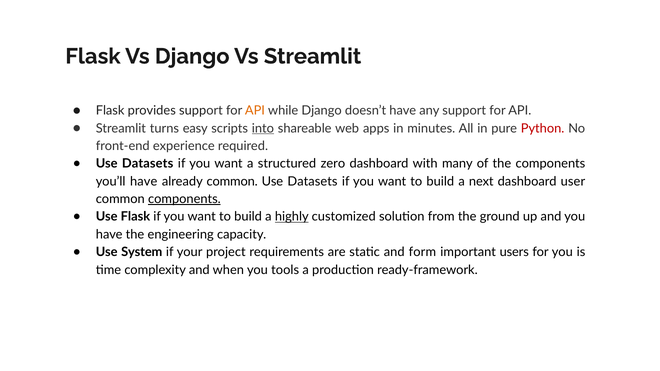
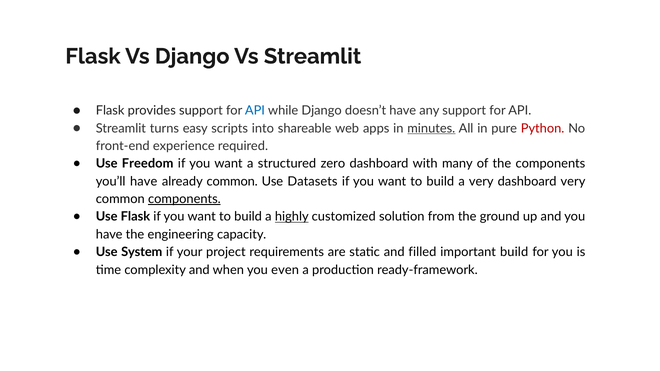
API colour: orange -> blue (255, 111)
into underline: present -> none (263, 128)
minutes underline: none -> present (431, 128)
Datasets: Datasets -> Freedom (148, 164)
a next: next -> very (481, 182)
dashboard user: user -> very (573, 182)
form: form -> filled (422, 252)
important users: users -> build (514, 252)
tools: tools -> even (285, 270)
